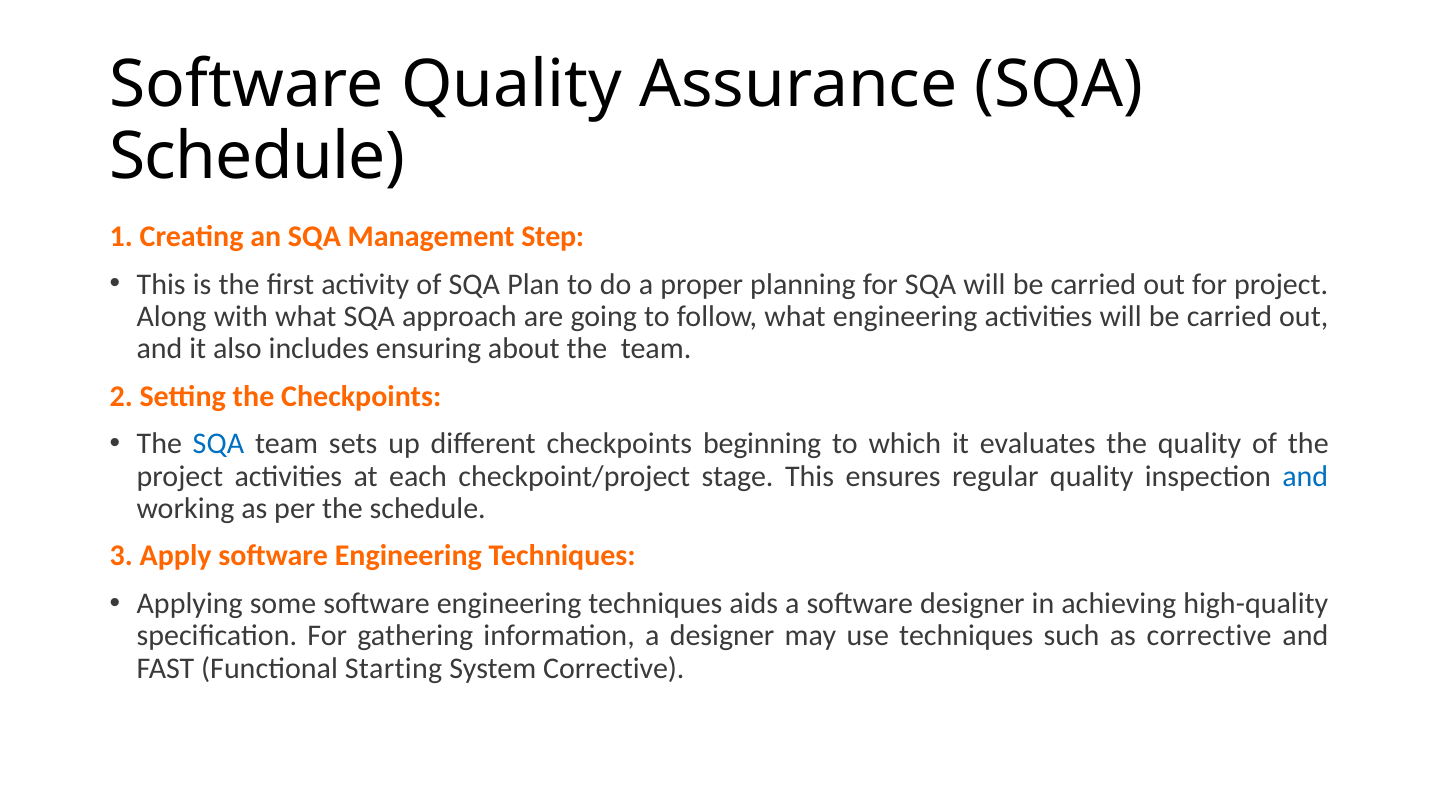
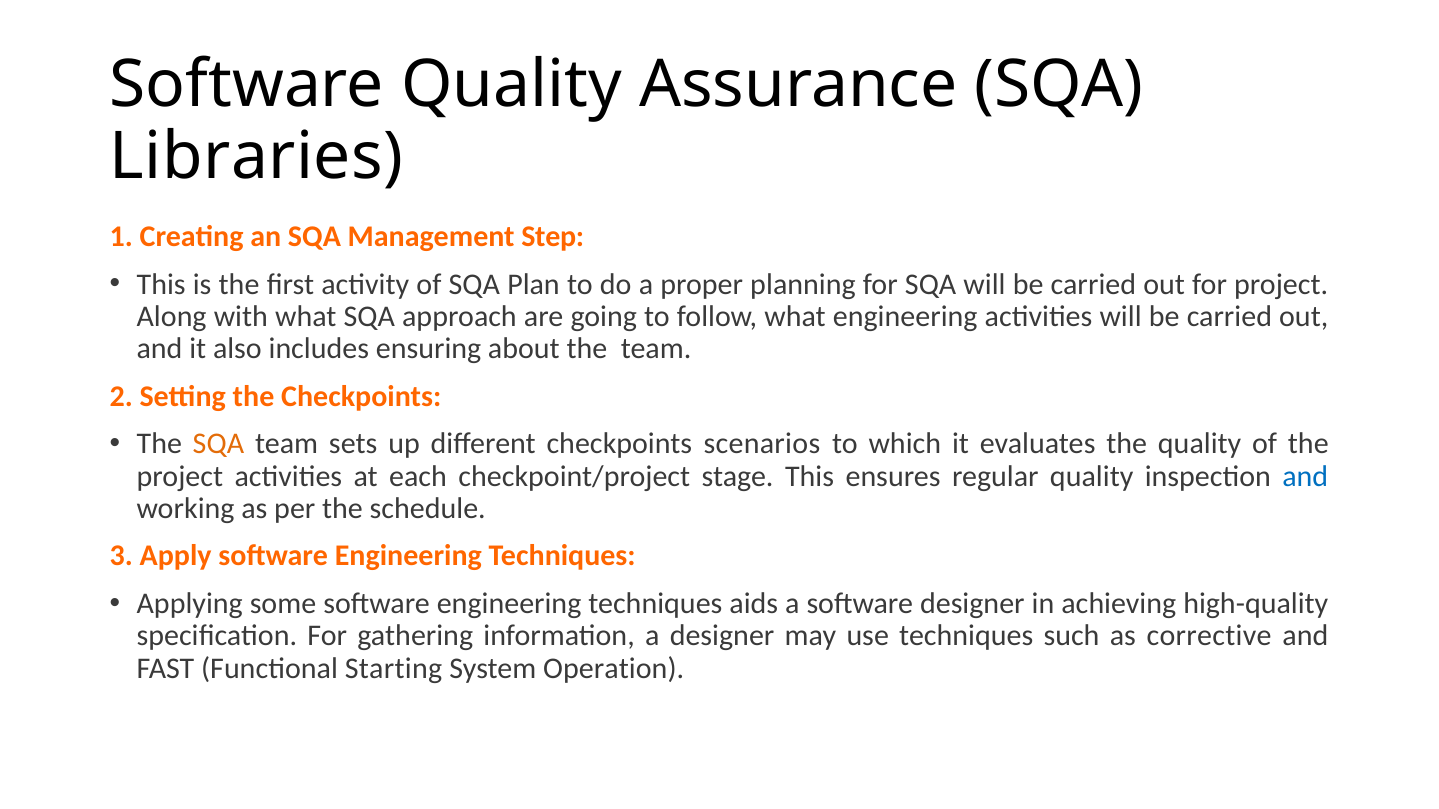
Schedule: Schedule -> Libraries (257, 156)
SQA colour: blue -> orange (218, 444)
beginning: beginning -> scenarios (762, 444)
System Corrective: Corrective -> Operation (614, 669)
